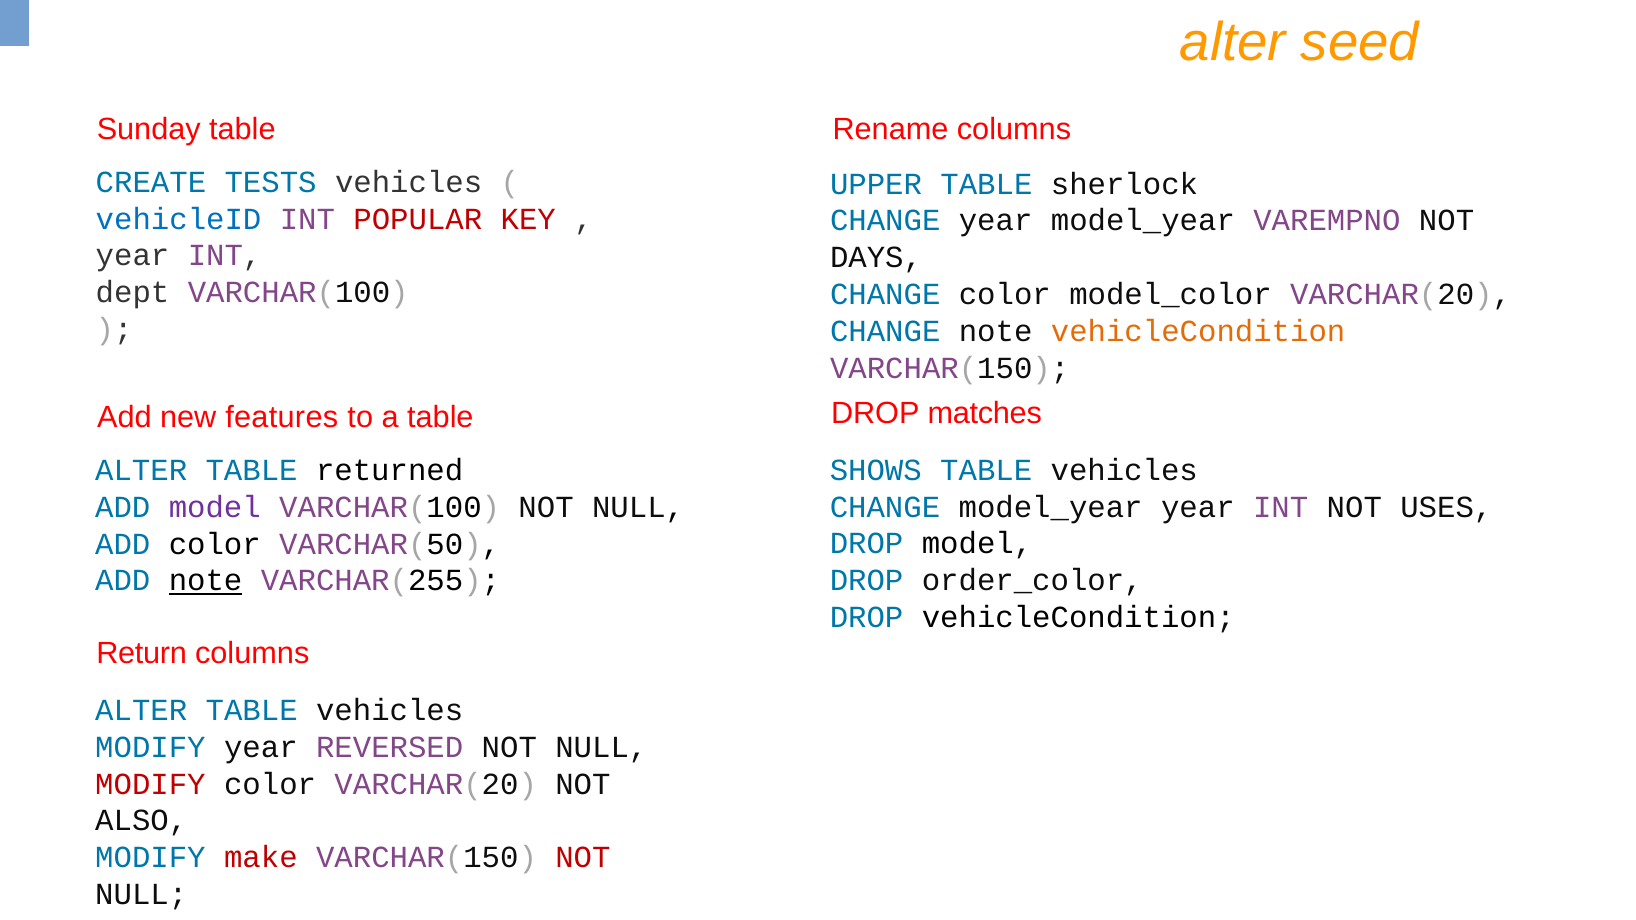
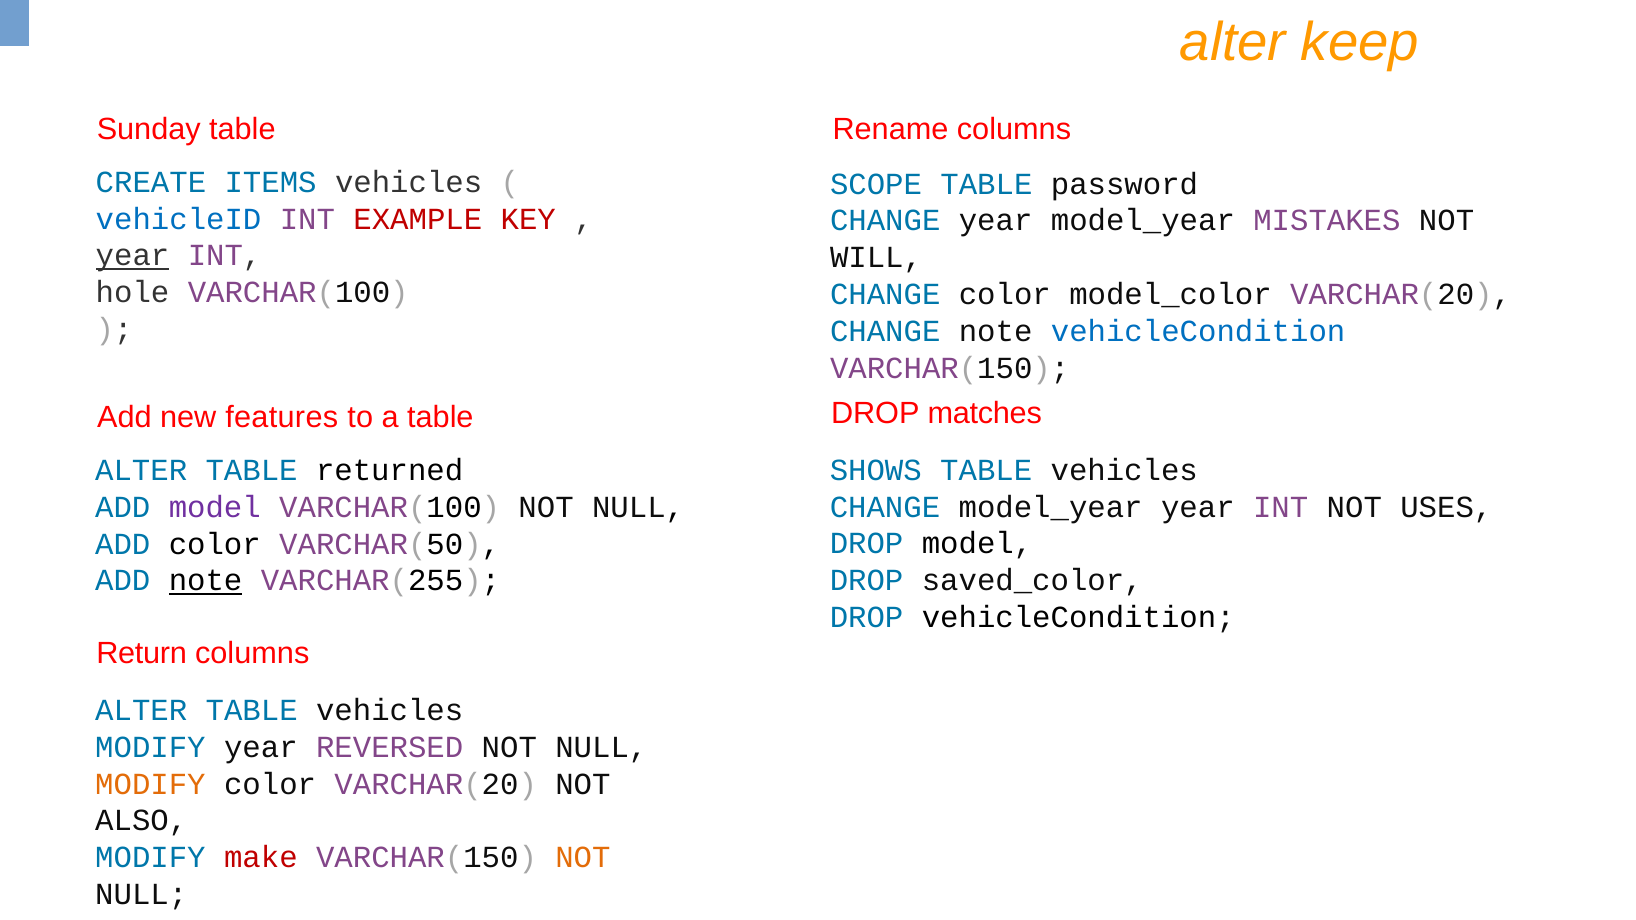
seed: seed -> keep (1360, 43)
TESTS: TESTS -> ITEMS (271, 182)
UPPER: UPPER -> SCOPE (876, 184)
sherlock: sherlock -> password (1124, 184)
POPULAR: POPULAR -> EXAMPLE (418, 219)
VAREMPNO: VAREMPNO -> MISTAKES (1327, 221)
year underline: none -> present (133, 256)
DAYS: DAYS -> WILL (876, 258)
dept: dept -> hole (133, 293)
vehicleCondition colour: orange -> blue (1198, 331)
order_color: order_color -> saved_color (1032, 581)
MODIFY colour: red -> orange (150, 784)
NOT colour: red -> orange (583, 858)
